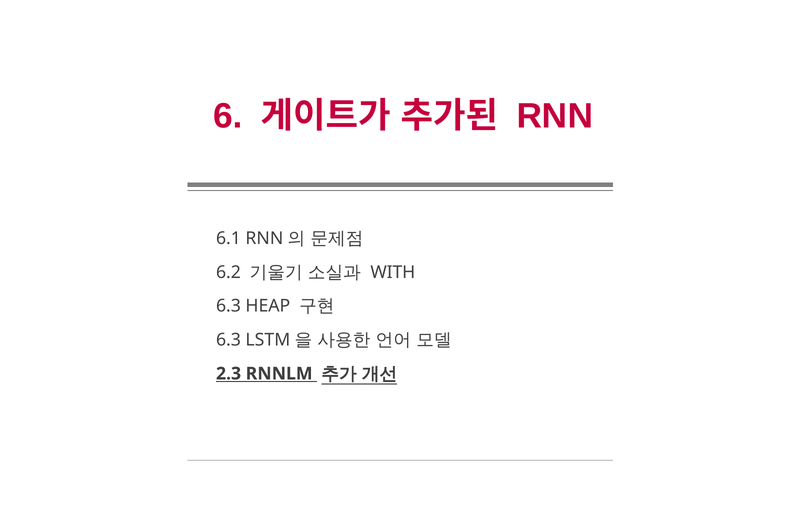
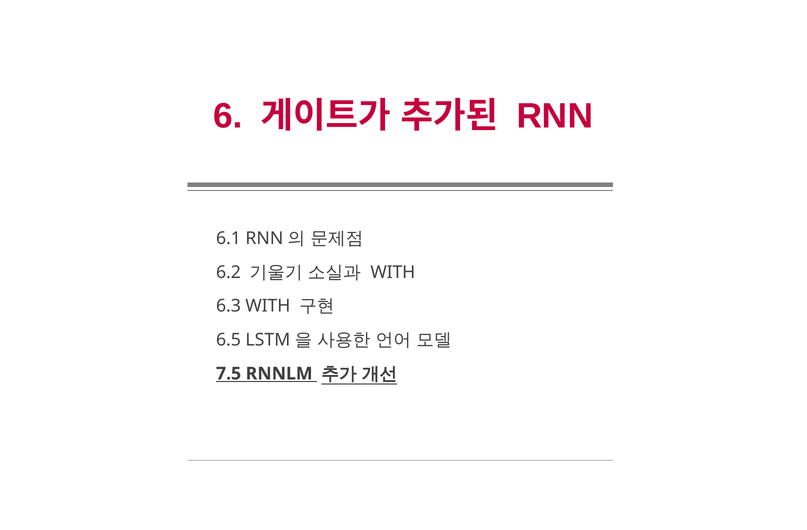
6.3 HEAP: HEAP -> WITH (268, 306)
6.3: 6.3 -> 6.5 (228, 340)
2.3: 2.3 -> 7.5 (229, 374)
